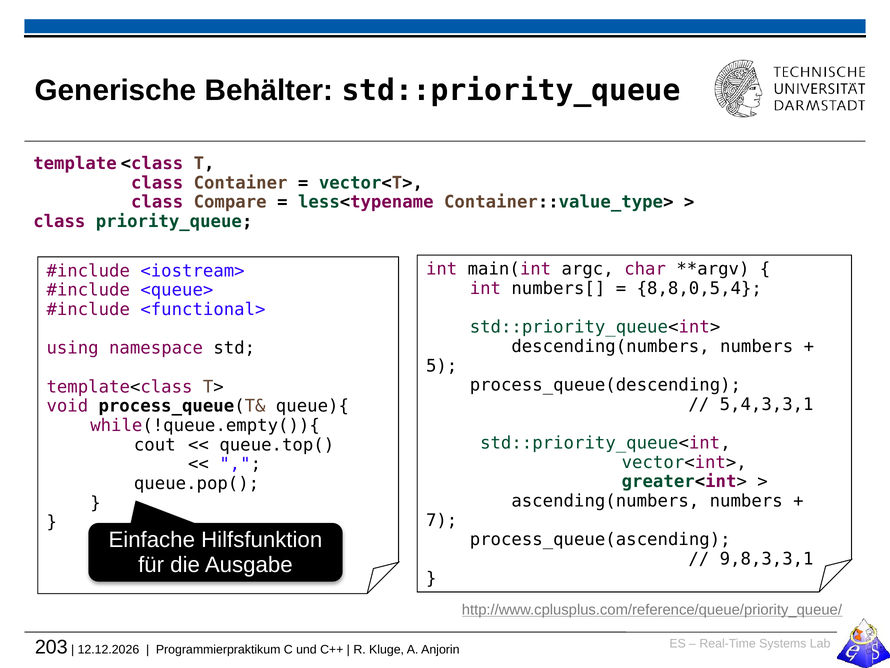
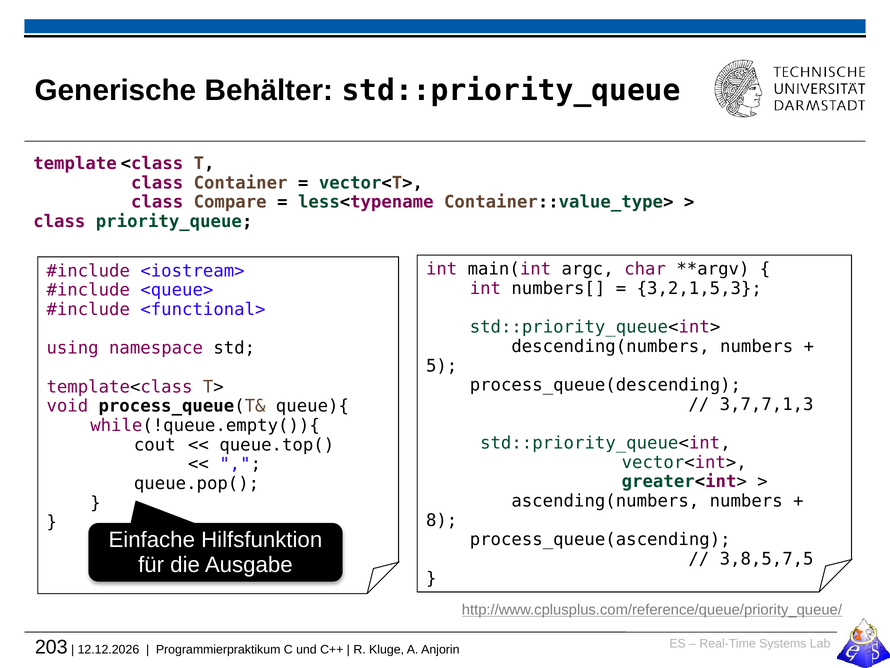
8,8,0,5,4: 8,8,0,5,4 -> 3,2,1,5,3 (699, 288)
5,4,3,3,1: 5,4,3,3,1 -> 3,7,7,1,3 (767, 404)
7: 7 -> 8 (442, 520)
9,8,3,3,1: 9,8,3,3,1 -> 3,8,5,7,5 (767, 559)
